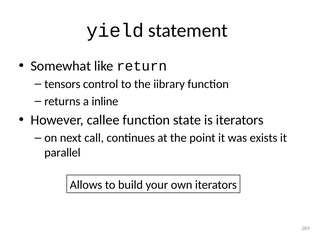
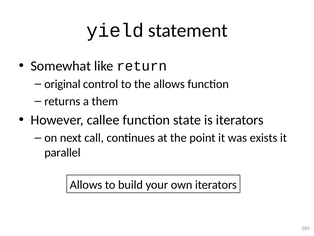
tensors: tensors -> original (62, 84)
the iibrary: iibrary -> allows (169, 84)
inline: inline -> them (105, 101)
